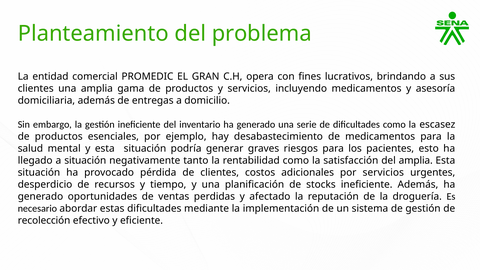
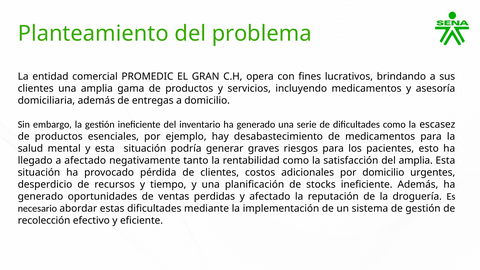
a situación: situación -> afectado (85, 161)
por servicios: servicios -> domicilio (383, 173)
